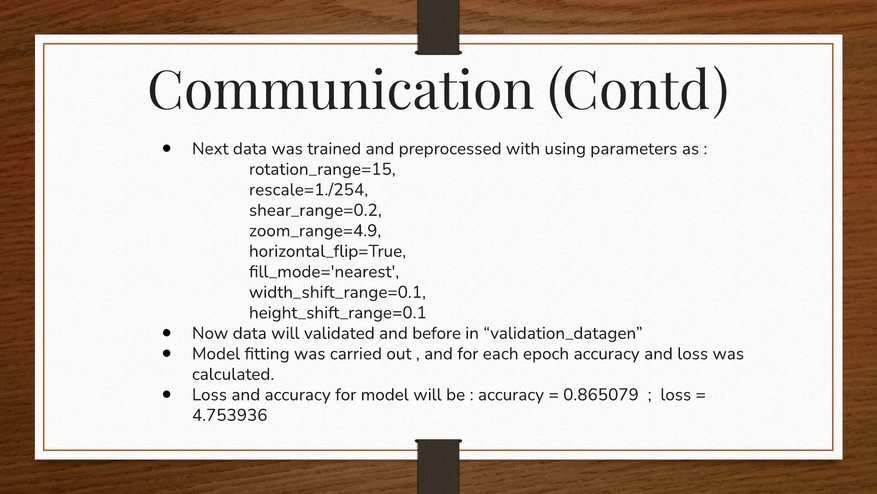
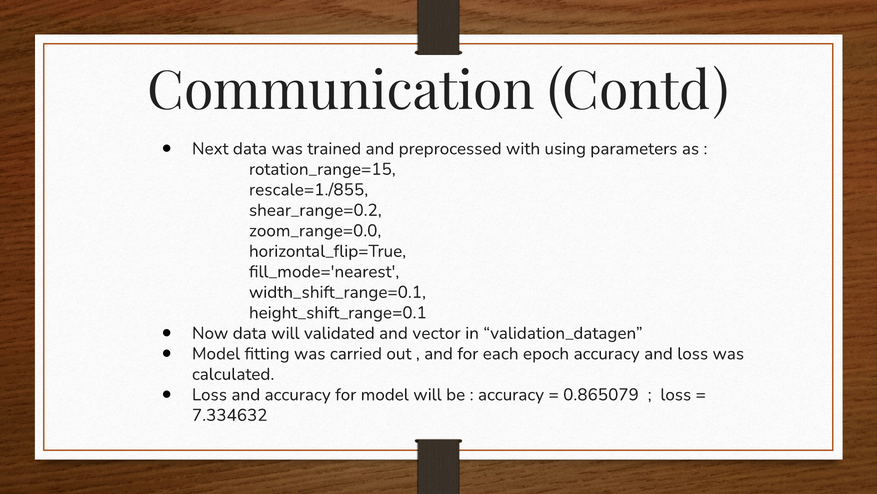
rescale=1./254: rescale=1./254 -> rescale=1./855 (309, 189)
zoom_range=4.9: zoom_range=4.9 -> zoom_range=0.0 (315, 230)
before: before -> vector (436, 333)
4.753936: 4.753936 -> 7.334632 (230, 415)
